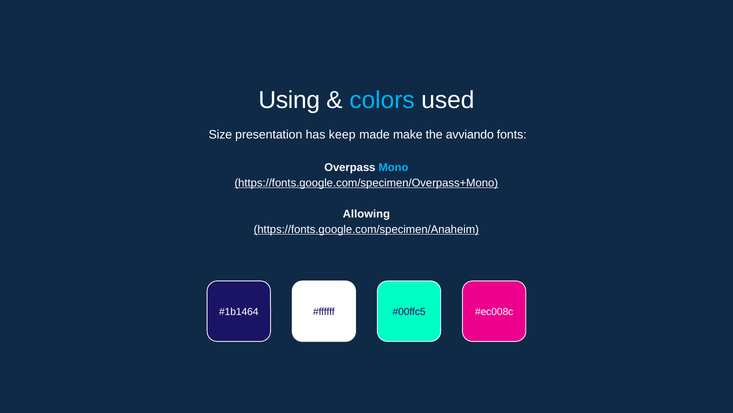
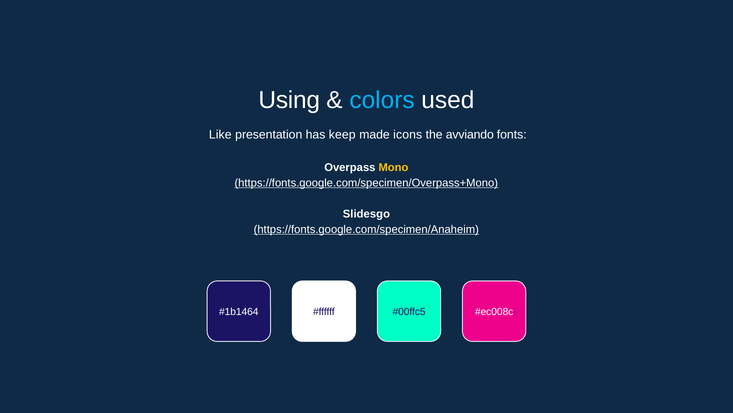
Size: Size -> Like (220, 135)
make: make -> icons (408, 135)
Mono colour: light blue -> yellow (393, 167)
Allowing: Allowing -> Slidesgo (366, 214)
